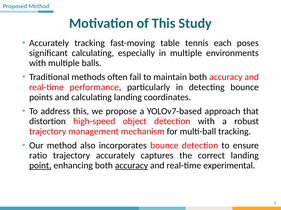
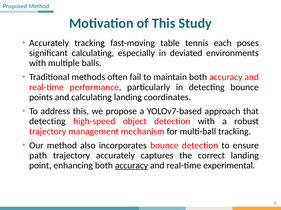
in multiple: multiple -> deviated (186, 53)
distortion: distortion -> detecting (47, 122)
ratio: ratio -> path (38, 156)
point underline: present -> none (40, 166)
